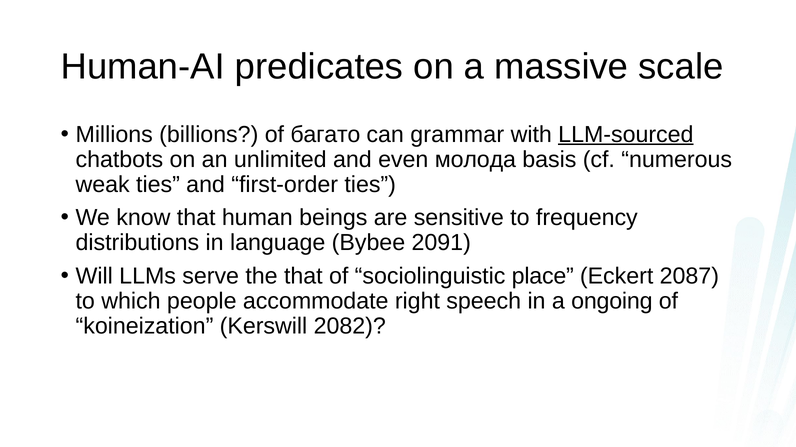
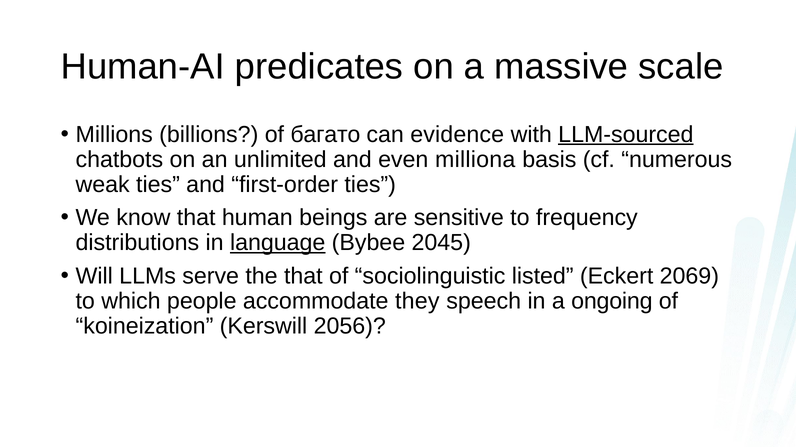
grammar: grammar -> evidence (457, 135)
молода: молода -> milliona (475, 160)
language underline: none -> present (278, 243)
2091: 2091 -> 2045 (441, 243)
place: place -> listed (543, 277)
2087: 2087 -> 2069 (689, 277)
right: right -> they (417, 302)
2082: 2082 -> 2056 (350, 327)
